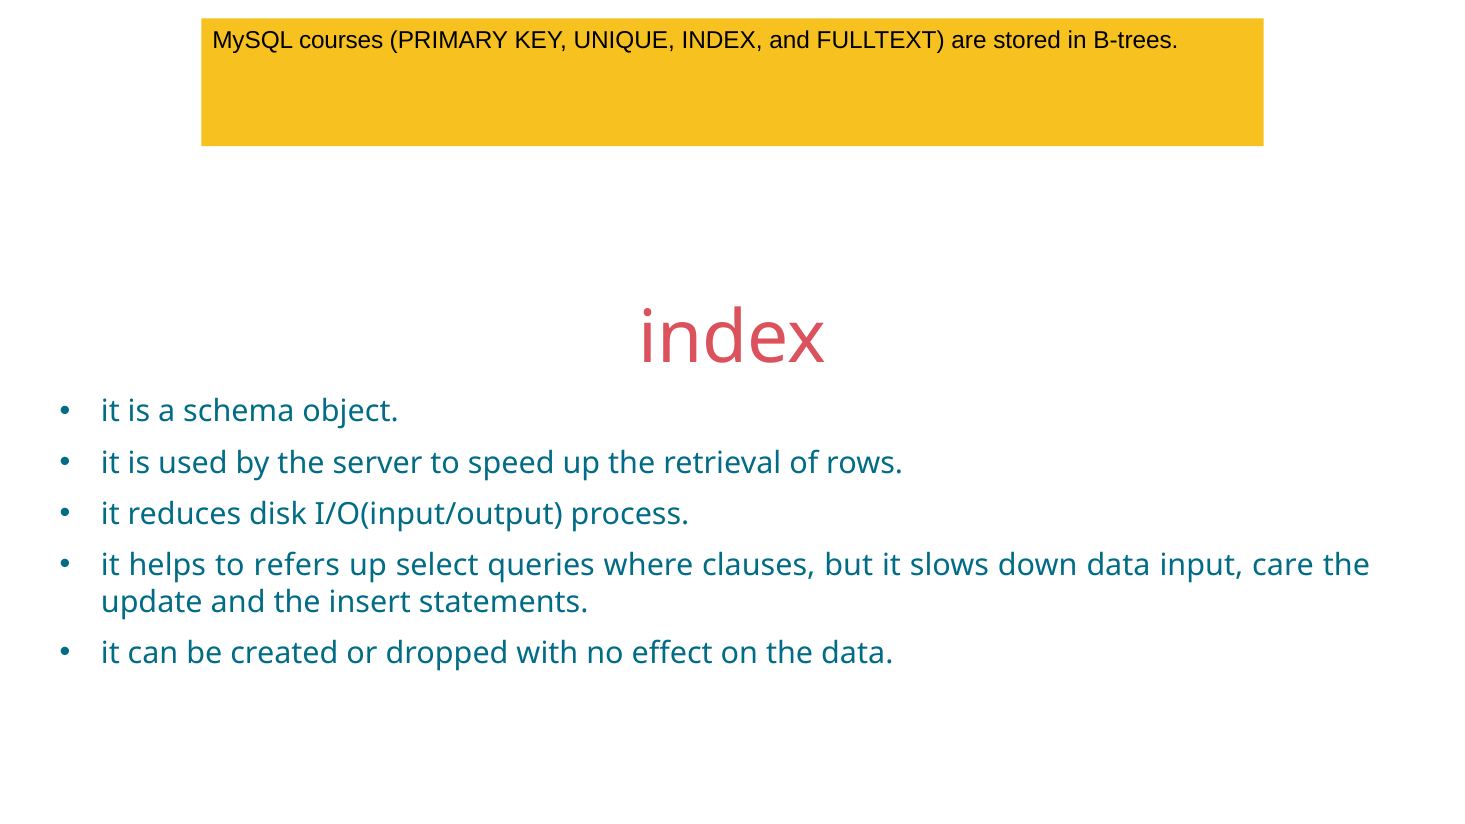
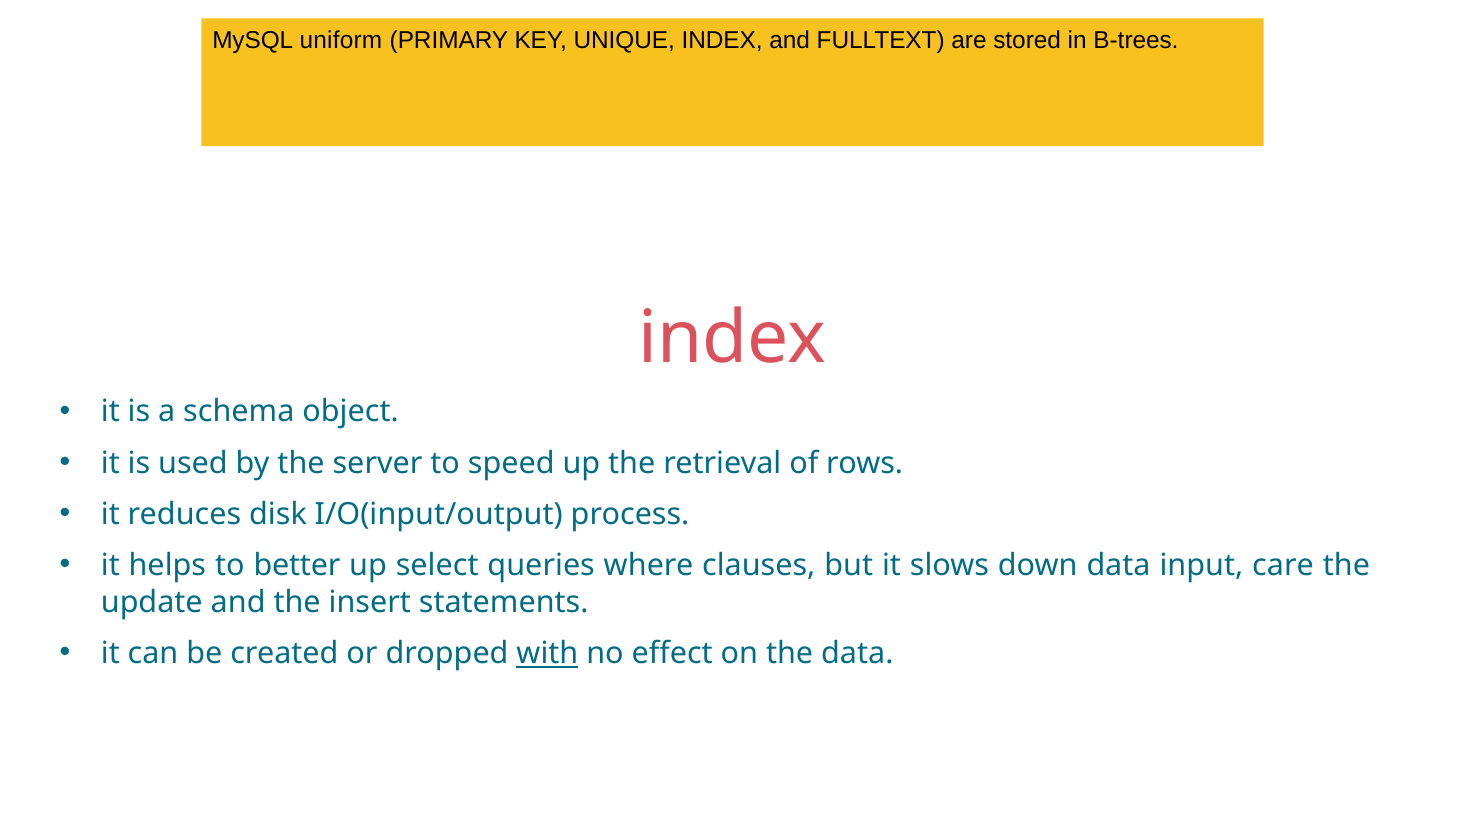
courses: courses -> uniform (341, 40)
refers: refers -> better (297, 566)
with underline: none -> present (547, 654)
